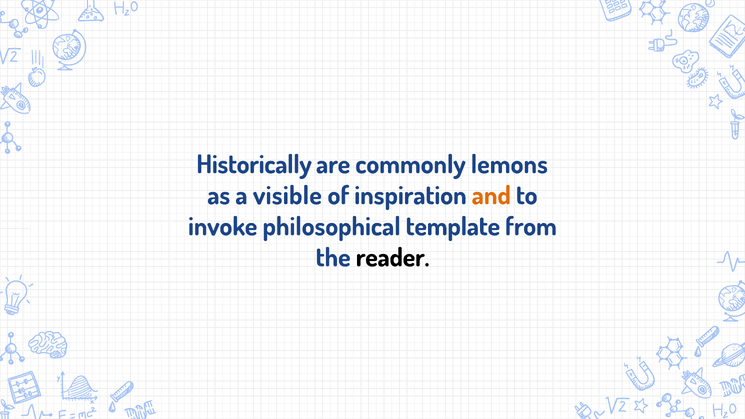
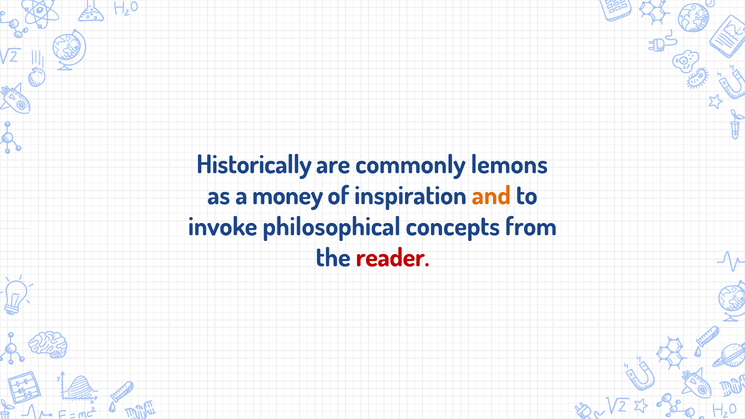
visible: visible -> money (288, 196)
template: template -> concepts (453, 227)
reader colour: black -> red (393, 258)
